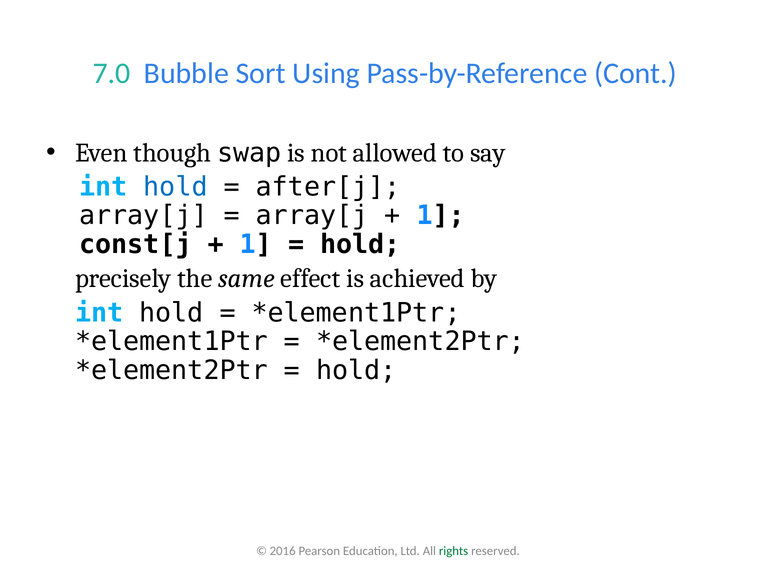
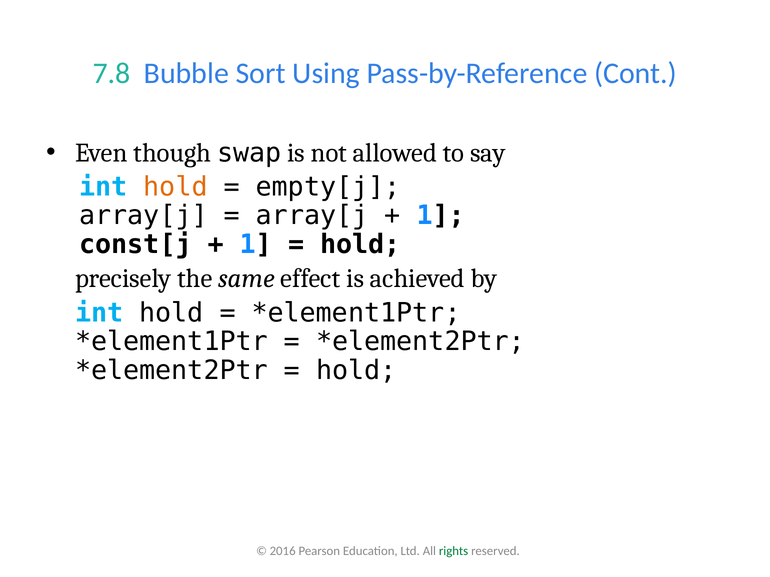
7.0: 7.0 -> 7.8 (111, 73)
hold colour: blue -> orange (176, 187)
after[j: after[j -> empty[j (328, 187)
